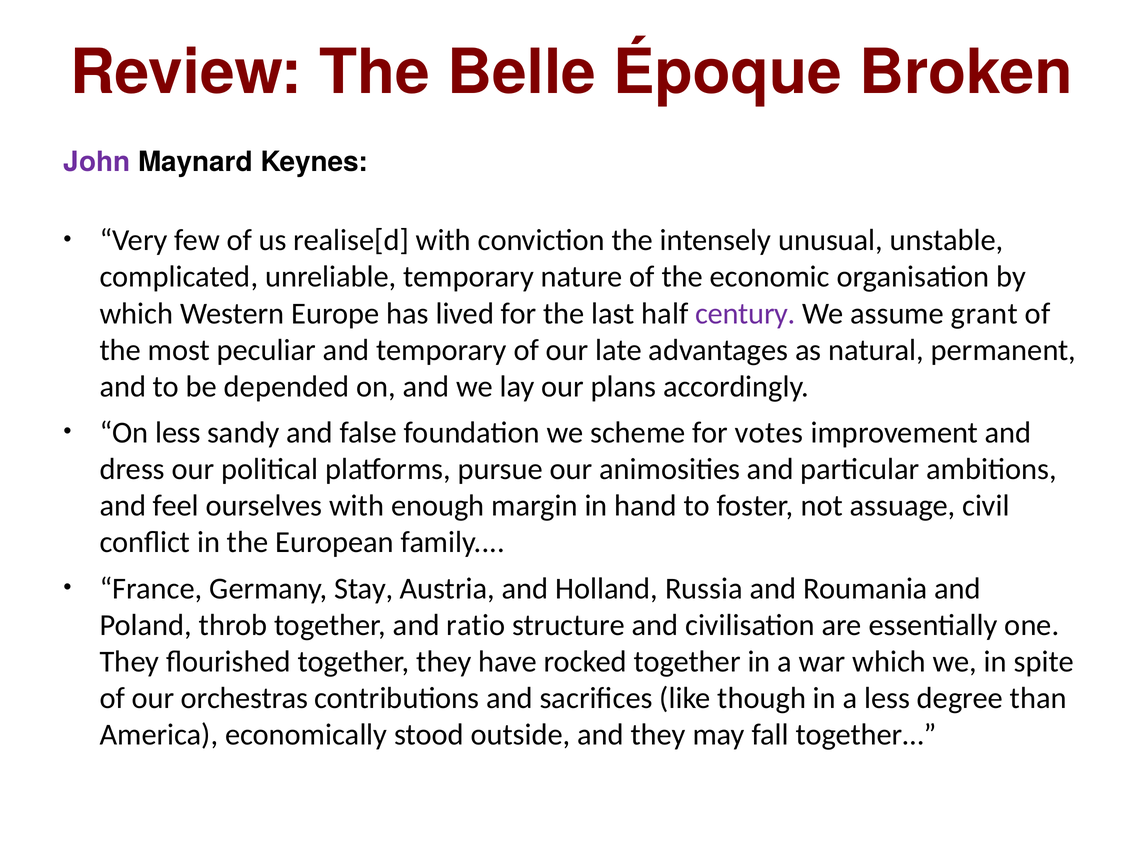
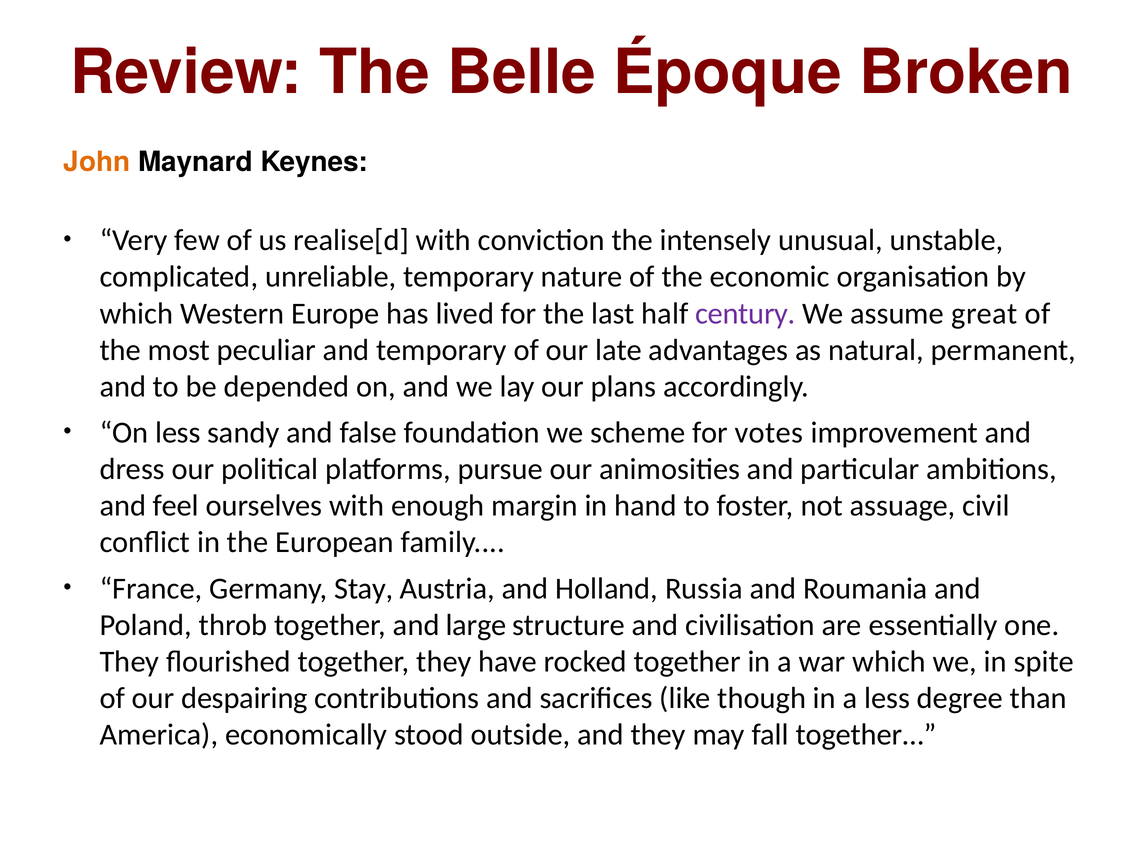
John colour: purple -> orange (97, 162)
grant: grant -> great (984, 313)
ratio: ratio -> large (476, 625)
orchestras: orchestras -> despairing (244, 698)
